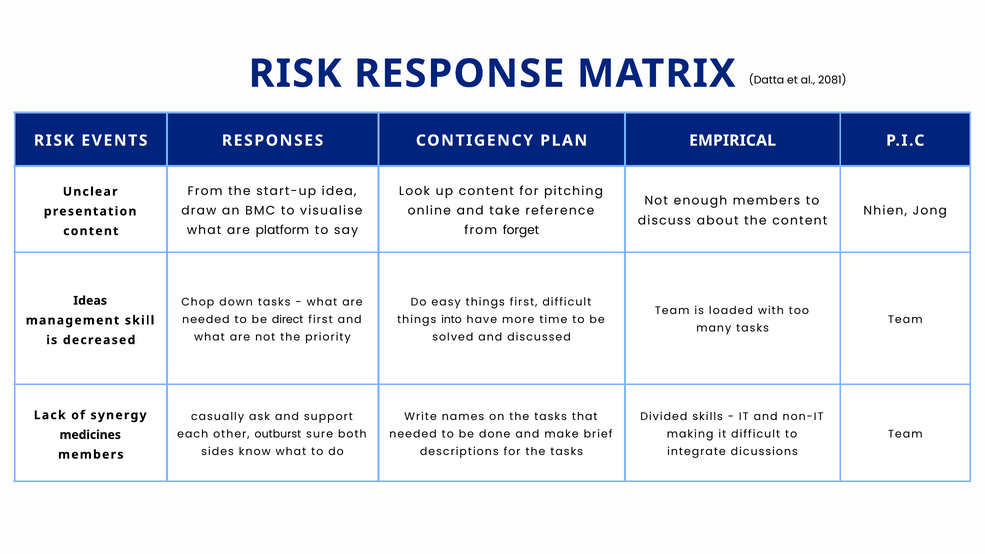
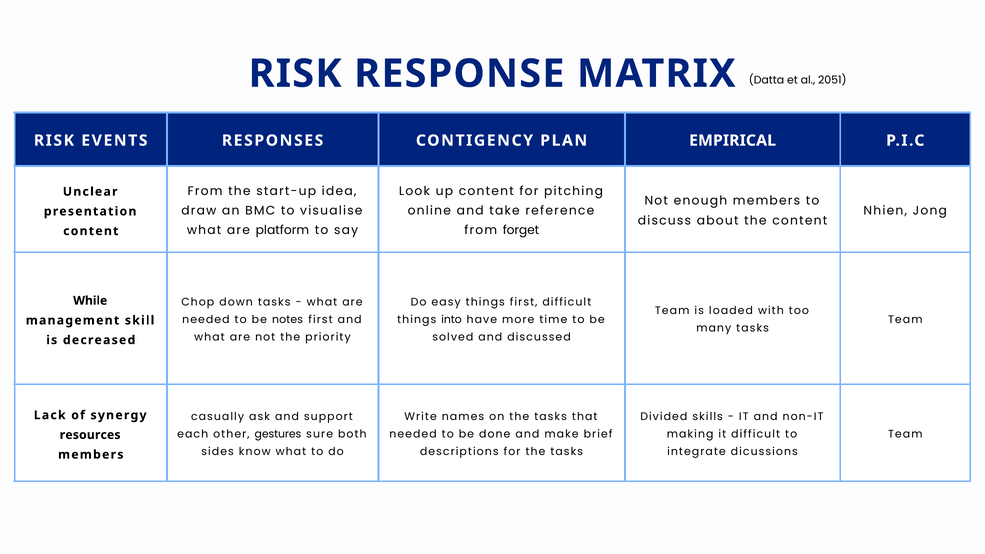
2081: 2081 -> 2051 (832, 80)
Ideas: Ideas -> While (90, 301)
direct: direct -> notes (288, 320)
medicines: medicines -> resources (90, 435)
outburst: outburst -> gestures (278, 434)
